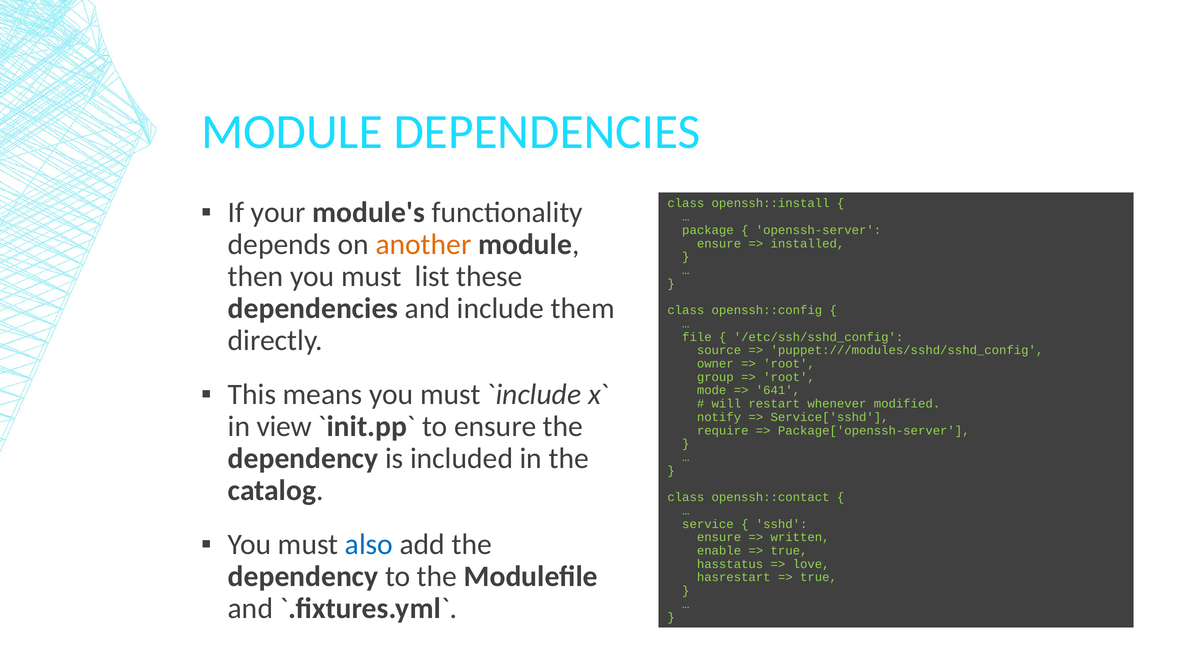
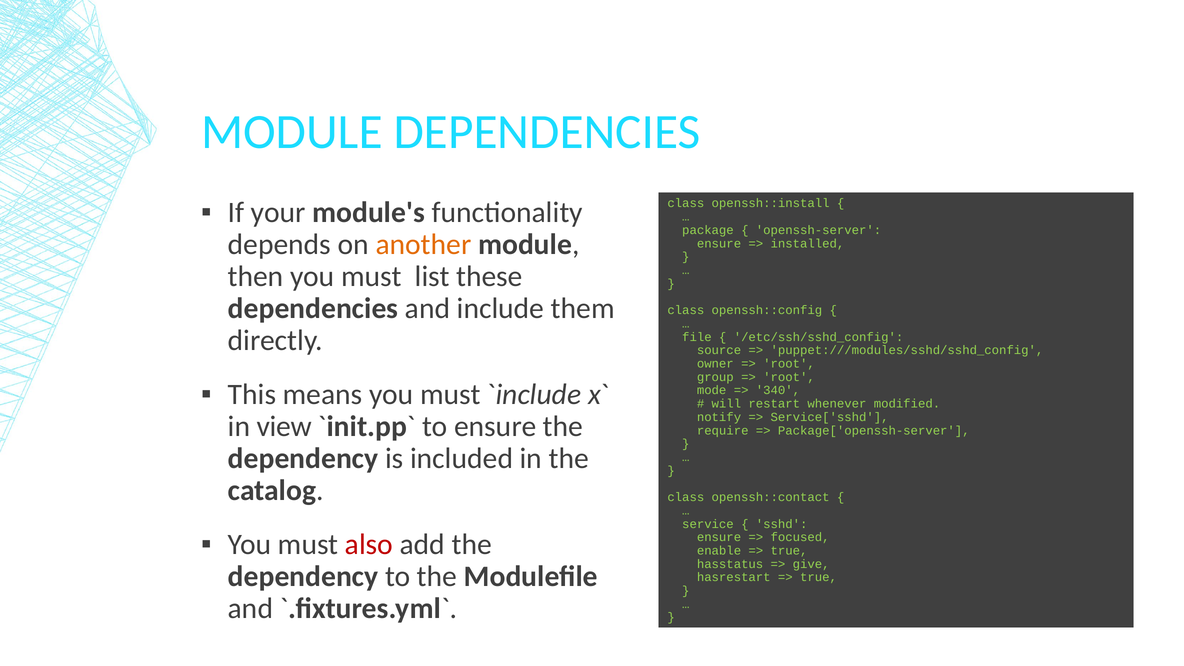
641: 641 -> 340 (778, 390)
also colour: blue -> red (369, 545)
written: written -> focused (800, 537)
love: love -> give (811, 564)
